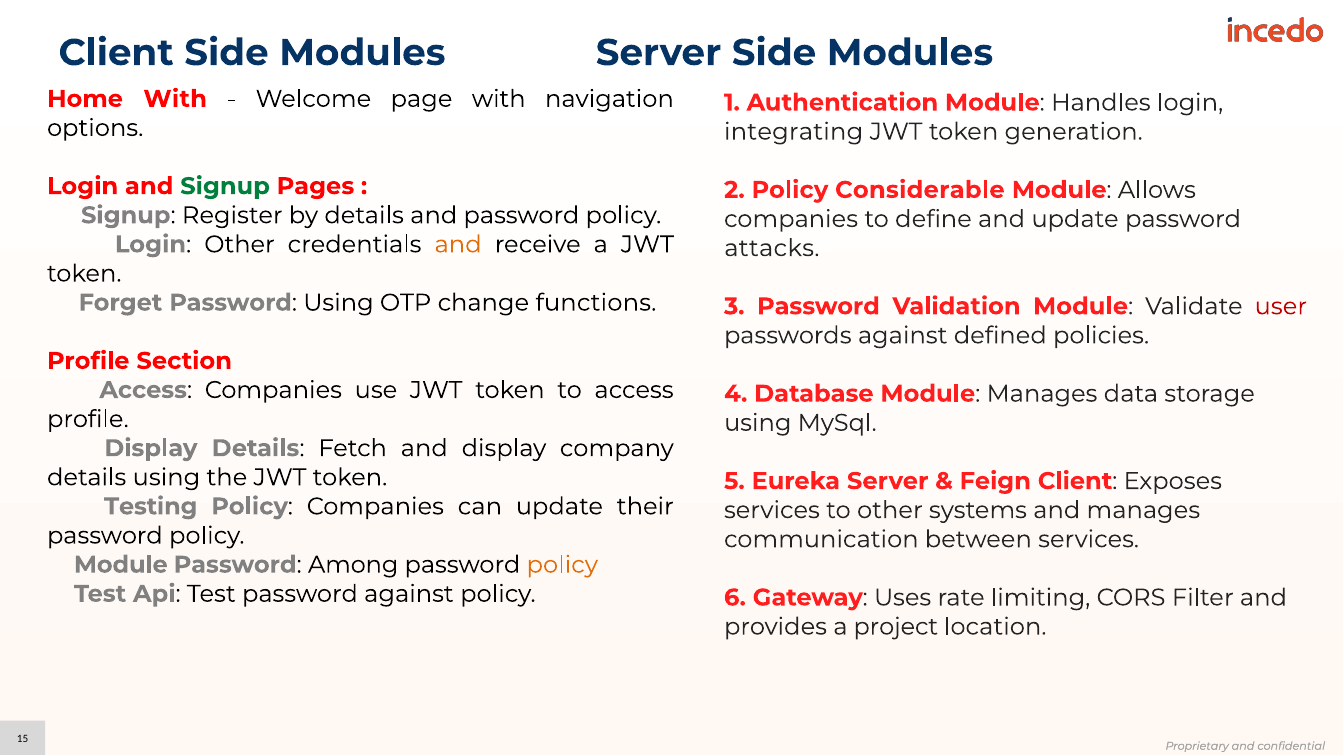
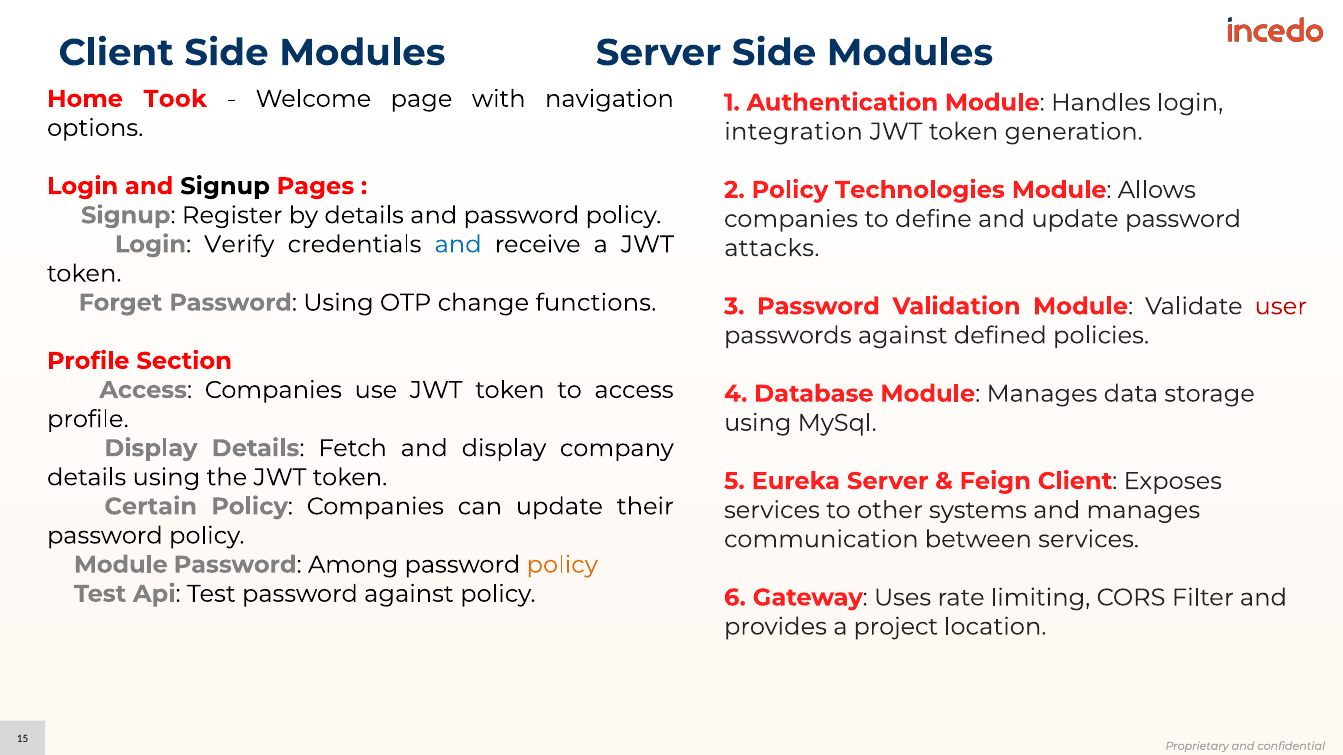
Home With: With -> Took (175, 99)
integrating: integrating -> integration (794, 132)
Signup colour: green -> black (225, 186)
Considerable: Considerable -> Technologies (920, 190)
Login Other: Other -> Verify (239, 245)
and colour: orange -> blue (458, 245)
Testing: Testing -> Certain (151, 507)
